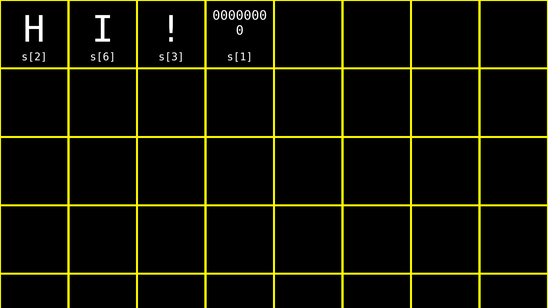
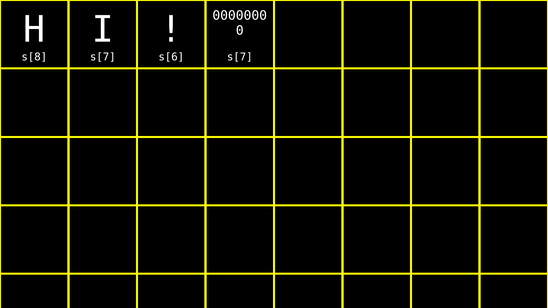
s[2: s[2 -> s[8 (34, 57)
s[6: s[6 -> s[7 (103, 57)
s[3: s[3 -> s[6 (171, 57)
s[1: s[1 -> s[7 (240, 57)
